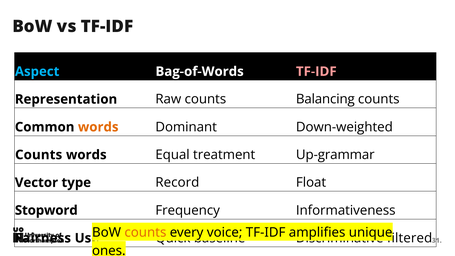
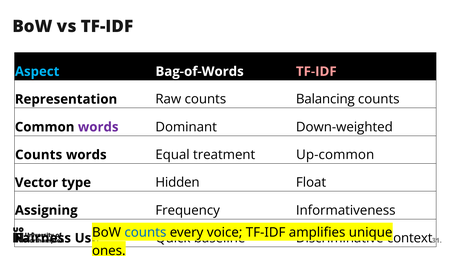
words colour: orange -> purple (98, 127)
Up-grammar: Up-grammar -> Up-common (335, 155)
Record: Record -> Hidden (177, 183)
Stopword: Stopword -> Assigning (46, 210)
counts colour: orange -> blue (145, 232)
filtered: filtered -> context (410, 238)
